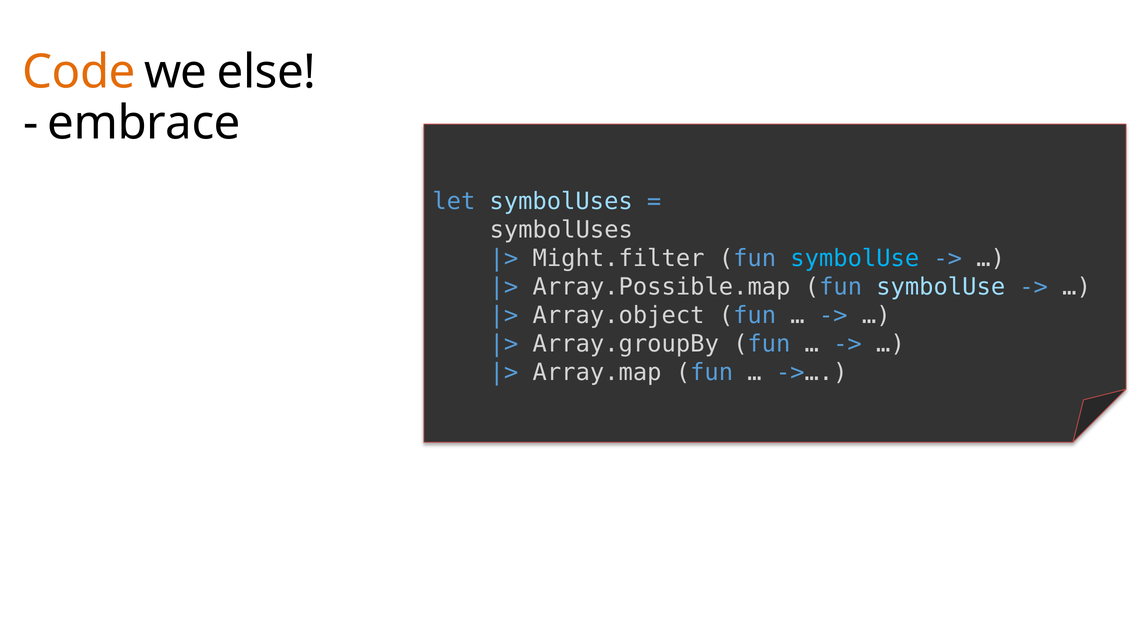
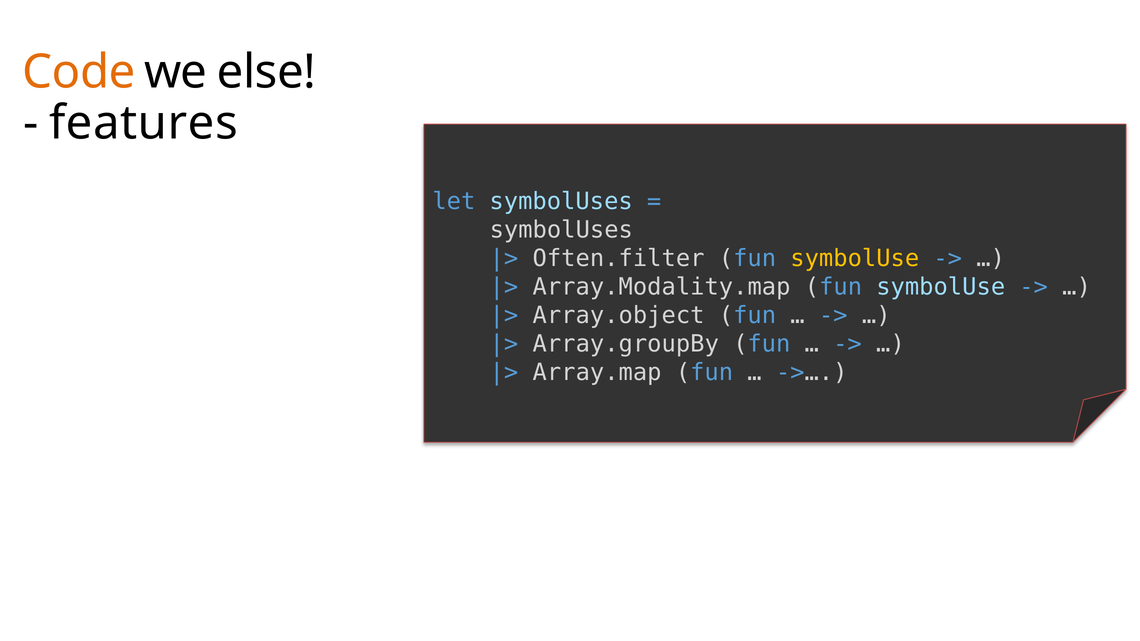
embrace: embrace -> features (144, 123)
Might.filter: Might.filter -> Often.filter (619, 258)
symbolUse colour: light blue -> yellow (855, 258)
Array.Possible.map: Array.Possible.map -> Array.Modality.map (662, 287)
